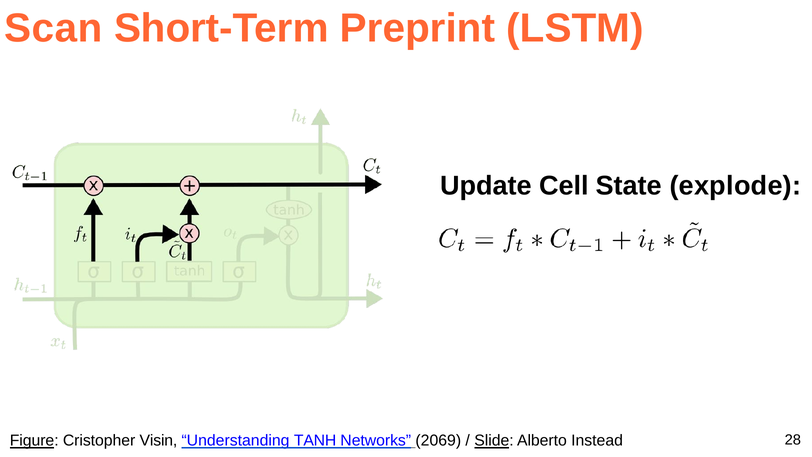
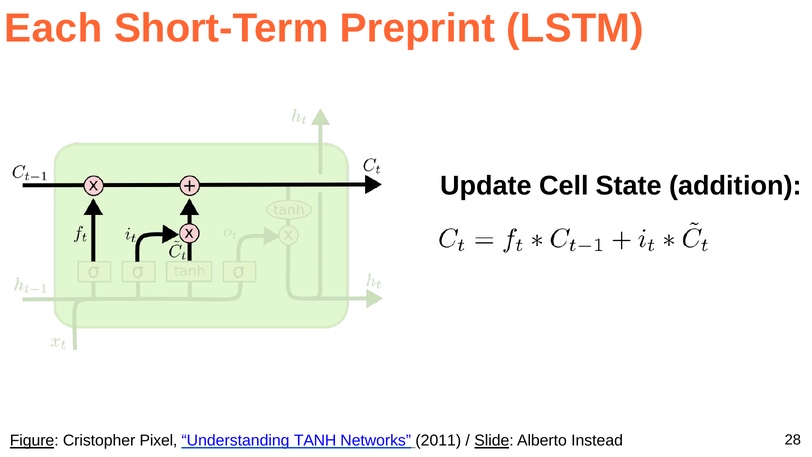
Scan: Scan -> Each (53, 28)
explode: explode -> addition (735, 186)
Visin: Visin -> Pixel (158, 441)
2069: 2069 -> 2011 (438, 441)
